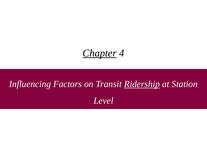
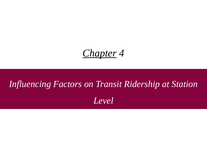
Ridership underline: present -> none (142, 84)
